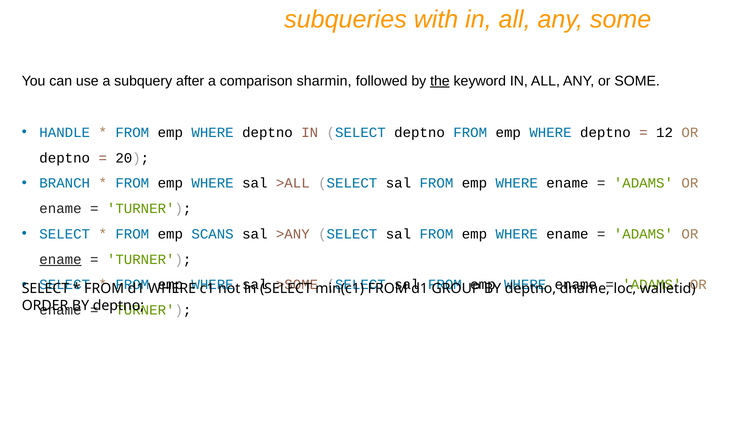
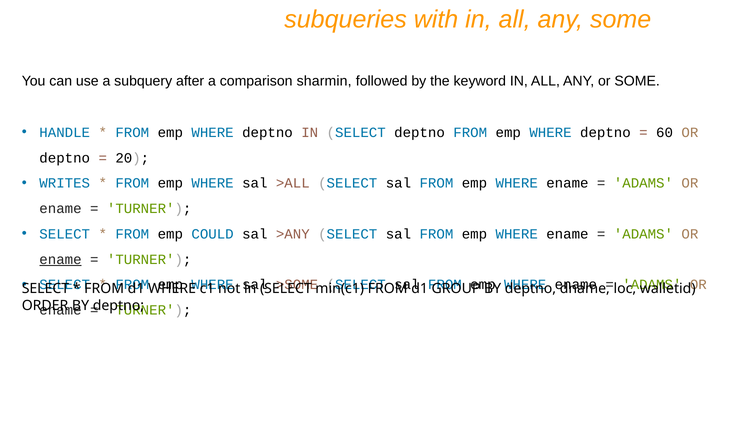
the underline: present -> none (440, 81)
12: 12 -> 60 (665, 132)
BRANCH: BRANCH -> WRITES (65, 183)
SCANS: SCANS -> COULD (213, 234)
